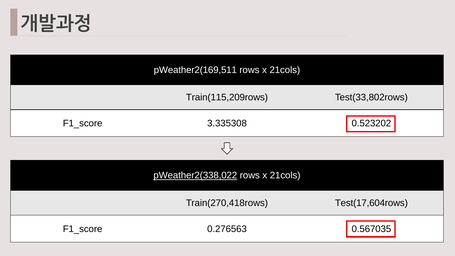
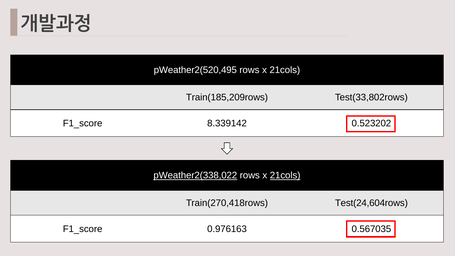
pWeather2(169,511: pWeather2(169,511 -> pWeather2(520,495 (195, 70)
Train(115,209rows: Train(115,209rows -> Train(185,209rows (227, 97)
3.335308: 3.335308 -> 8.339142 (227, 123)
21cols underline: none -> present (285, 175)
Test(17,604rows: Test(17,604rows -> Test(24,604rows (371, 203)
0.276563: 0.276563 -> 0.976163 (227, 229)
